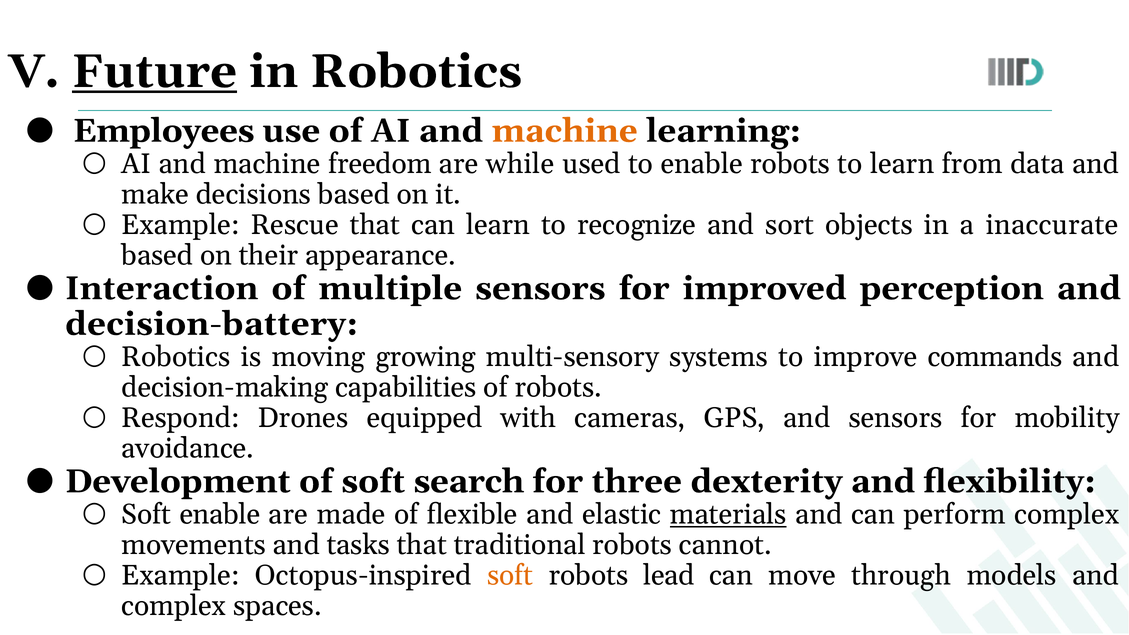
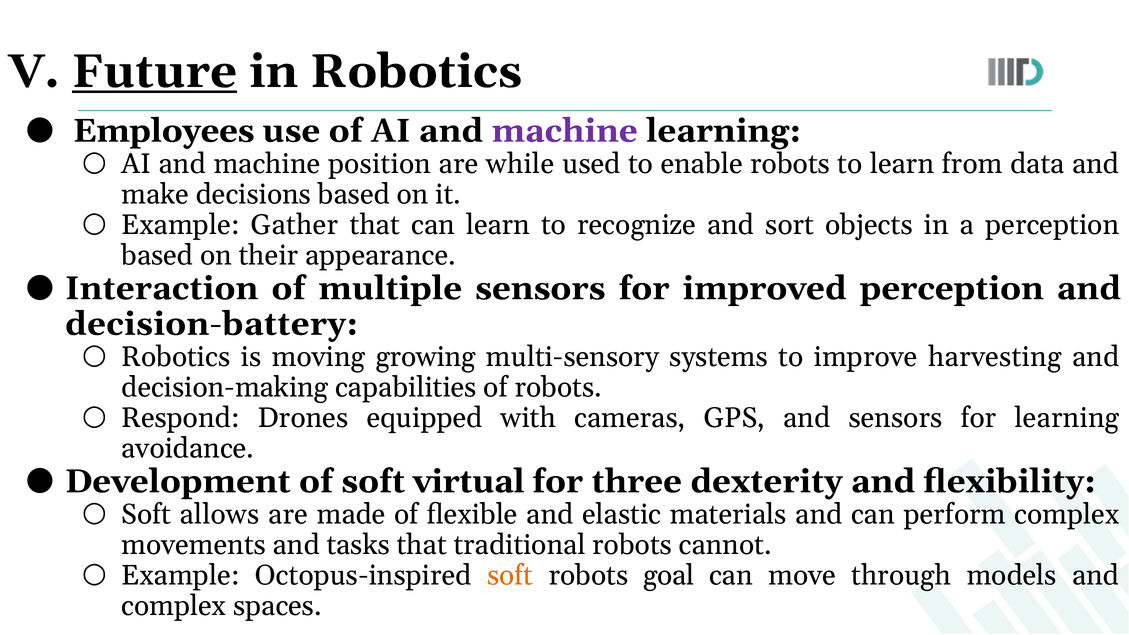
machine colour: orange -> purple (565, 131)
freedom: freedom -> position (380, 164)
Rescue: Rescue -> Gather (295, 225)
a inaccurate: inaccurate -> perception (1052, 225)
commands: commands -> harvesting (995, 357)
for mobility: mobility -> learning (1067, 418)
search: search -> virtual (469, 481)
Soft enable: enable -> allows (220, 515)
materials underline: present -> none (728, 515)
lead: lead -> goal (669, 576)
